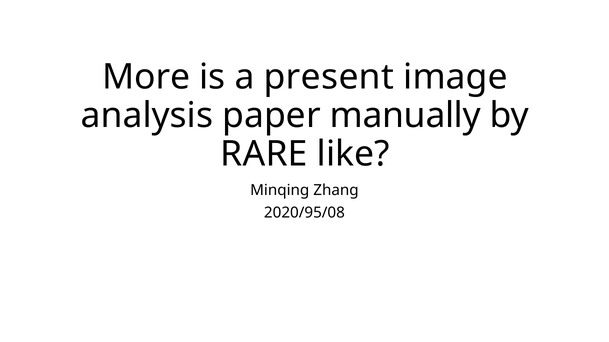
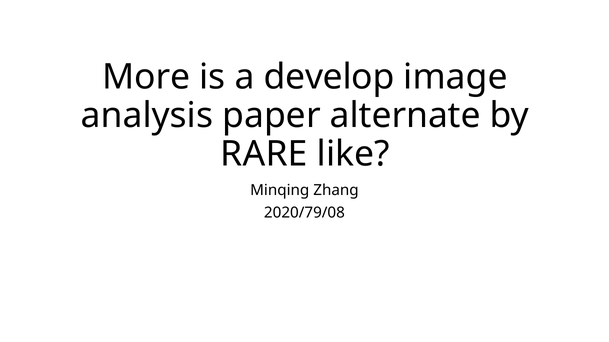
present: present -> develop (329, 77)
manually: manually -> alternate (405, 116)
2020/95/08: 2020/95/08 -> 2020/79/08 (304, 213)
